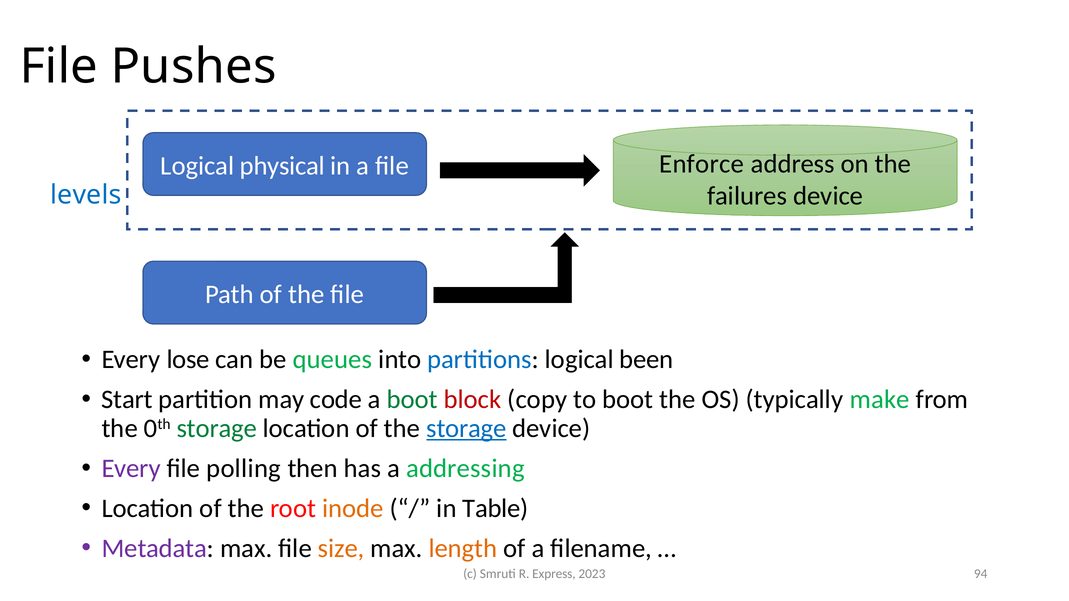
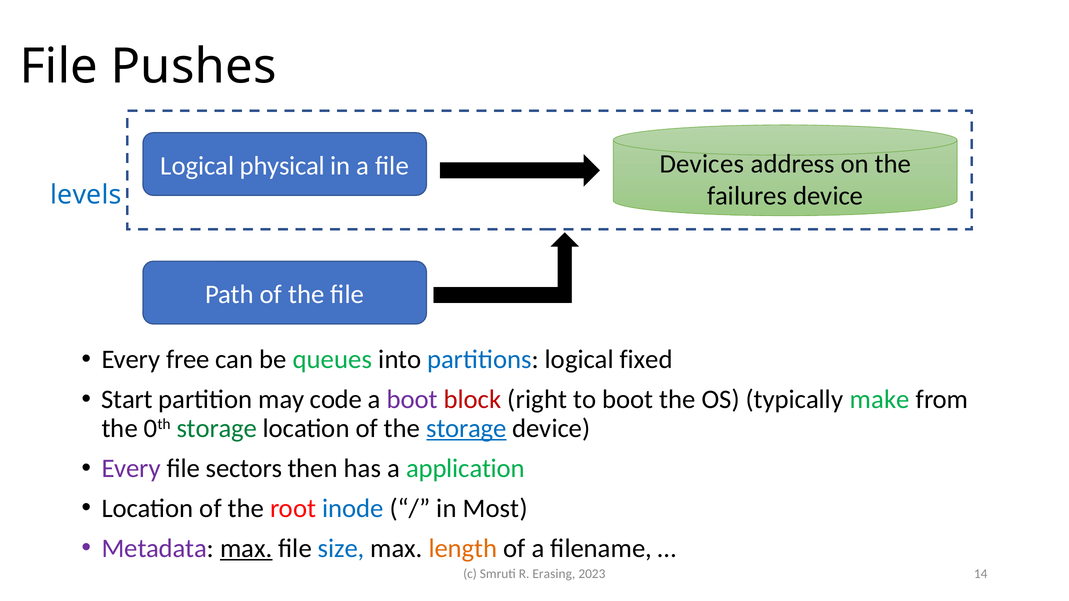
Enforce: Enforce -> Devices (702, 164)
lose: lose -> free (188, 360)
been: been -> fixed (646, 360)
boot colour: green -> purple (412, 400)
copy: copy -> right (537, 400)
polling: polling -> sectors (244, 468)
addressing: addressing -> application (465, 468)
inode colour: orange -> blue (353, 508)
Table: Table -> Most (495, 508)
max underline: none -> present (246, 548)
size colour: orange -> blue (341, 548)
Express: Express -> Erasing (554, 574)
94: 94 -> 14 (981, 574)
